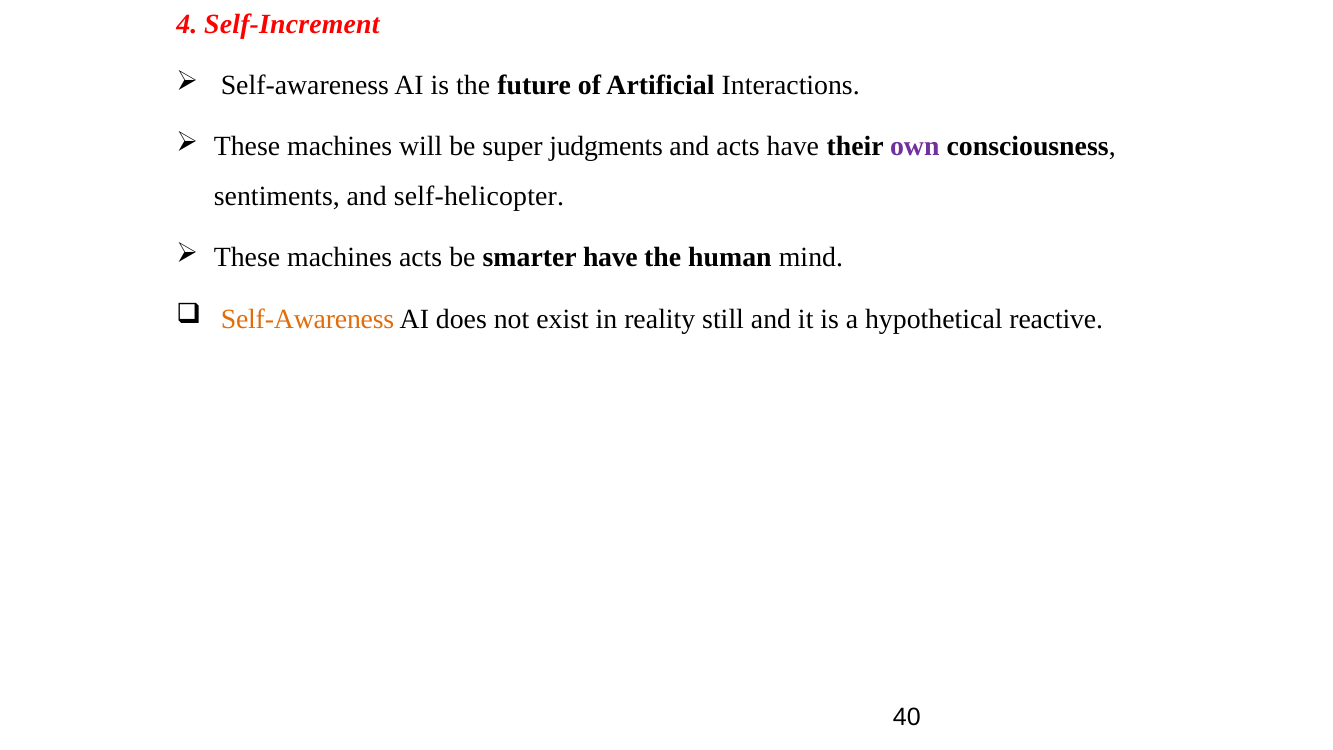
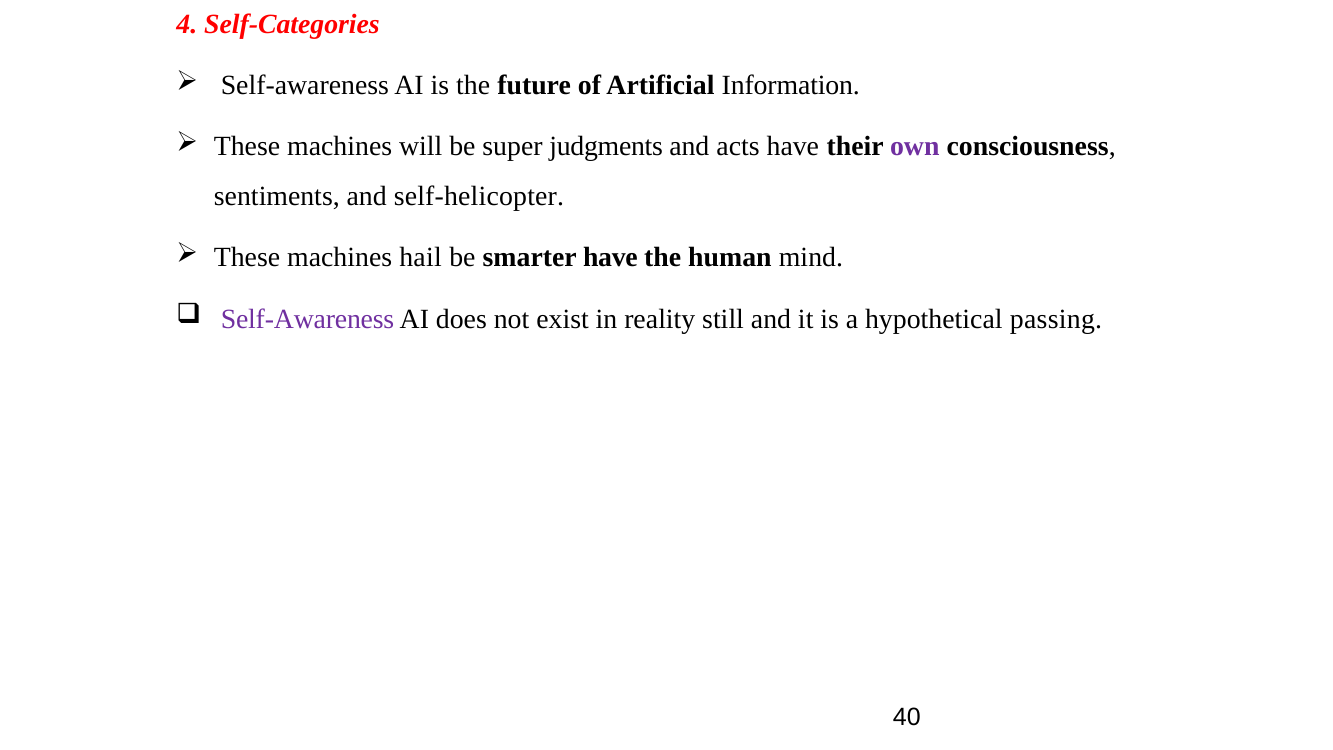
Self-Increment: Self-Increment -> Self-Categories (292, 24)
Interactions: Interactions -> Information (791, 85)
machines acts: acts -> hail (421, 258)
Self-Awareness colour: orange -> purple (308, 319)
reactive: reactive -> passing (1056, 319)
